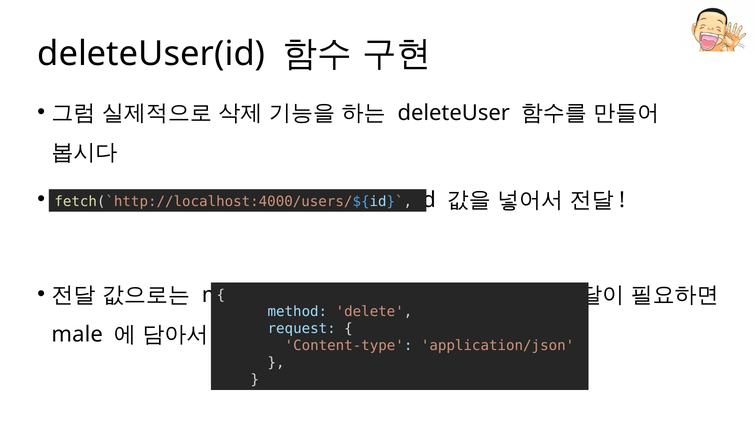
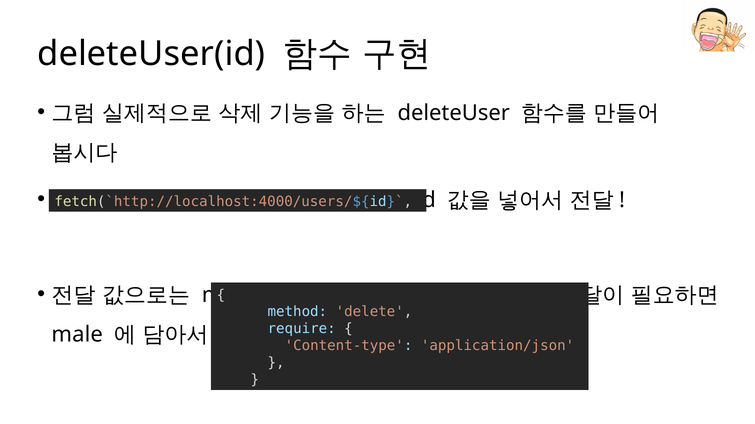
request: request -> require (302, 329)
